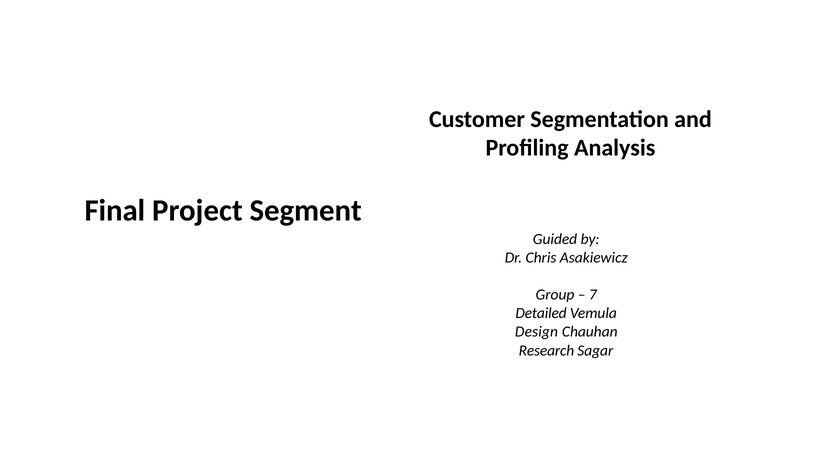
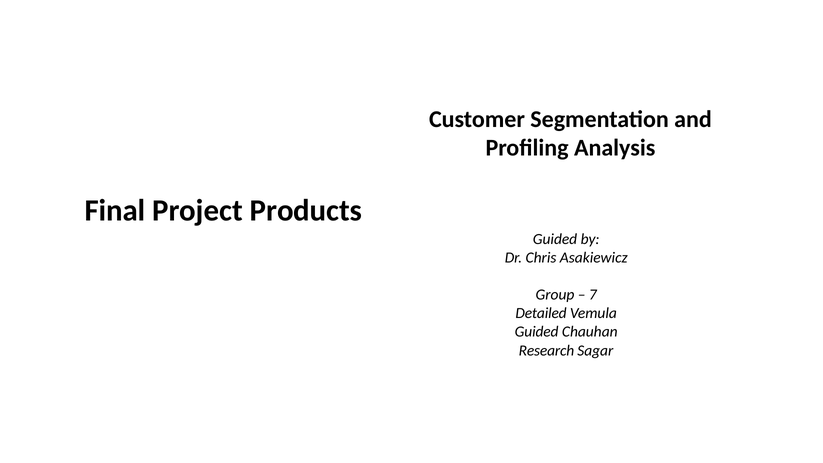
Segment: Segment -> Products (306, 210)
Design: Design -> Guided (537, 332)
